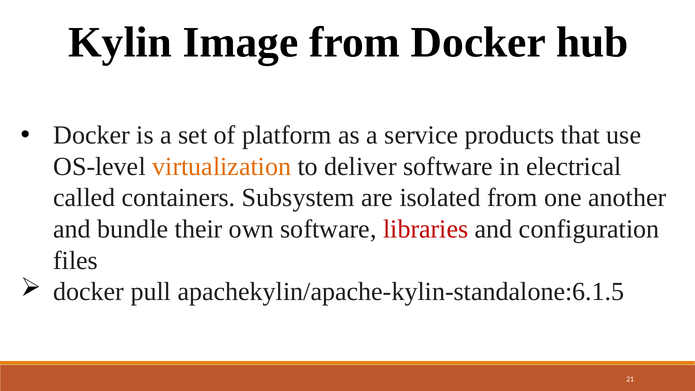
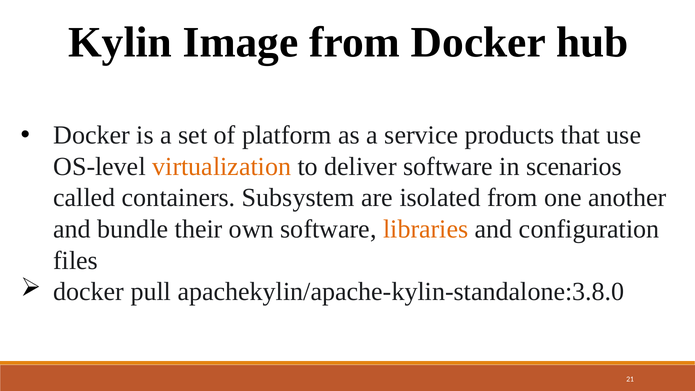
electrical: electrical -> scenarios (574, 167)
libraries colour: red -> orange (426, 229)
apachekylin/apache-kylin-standalone:6.1.5: apachekylin/apache-kylin-standalone:6.1.5 -> apachekylin/apache-kylin-standalone:3.8.0 (401, 292)
